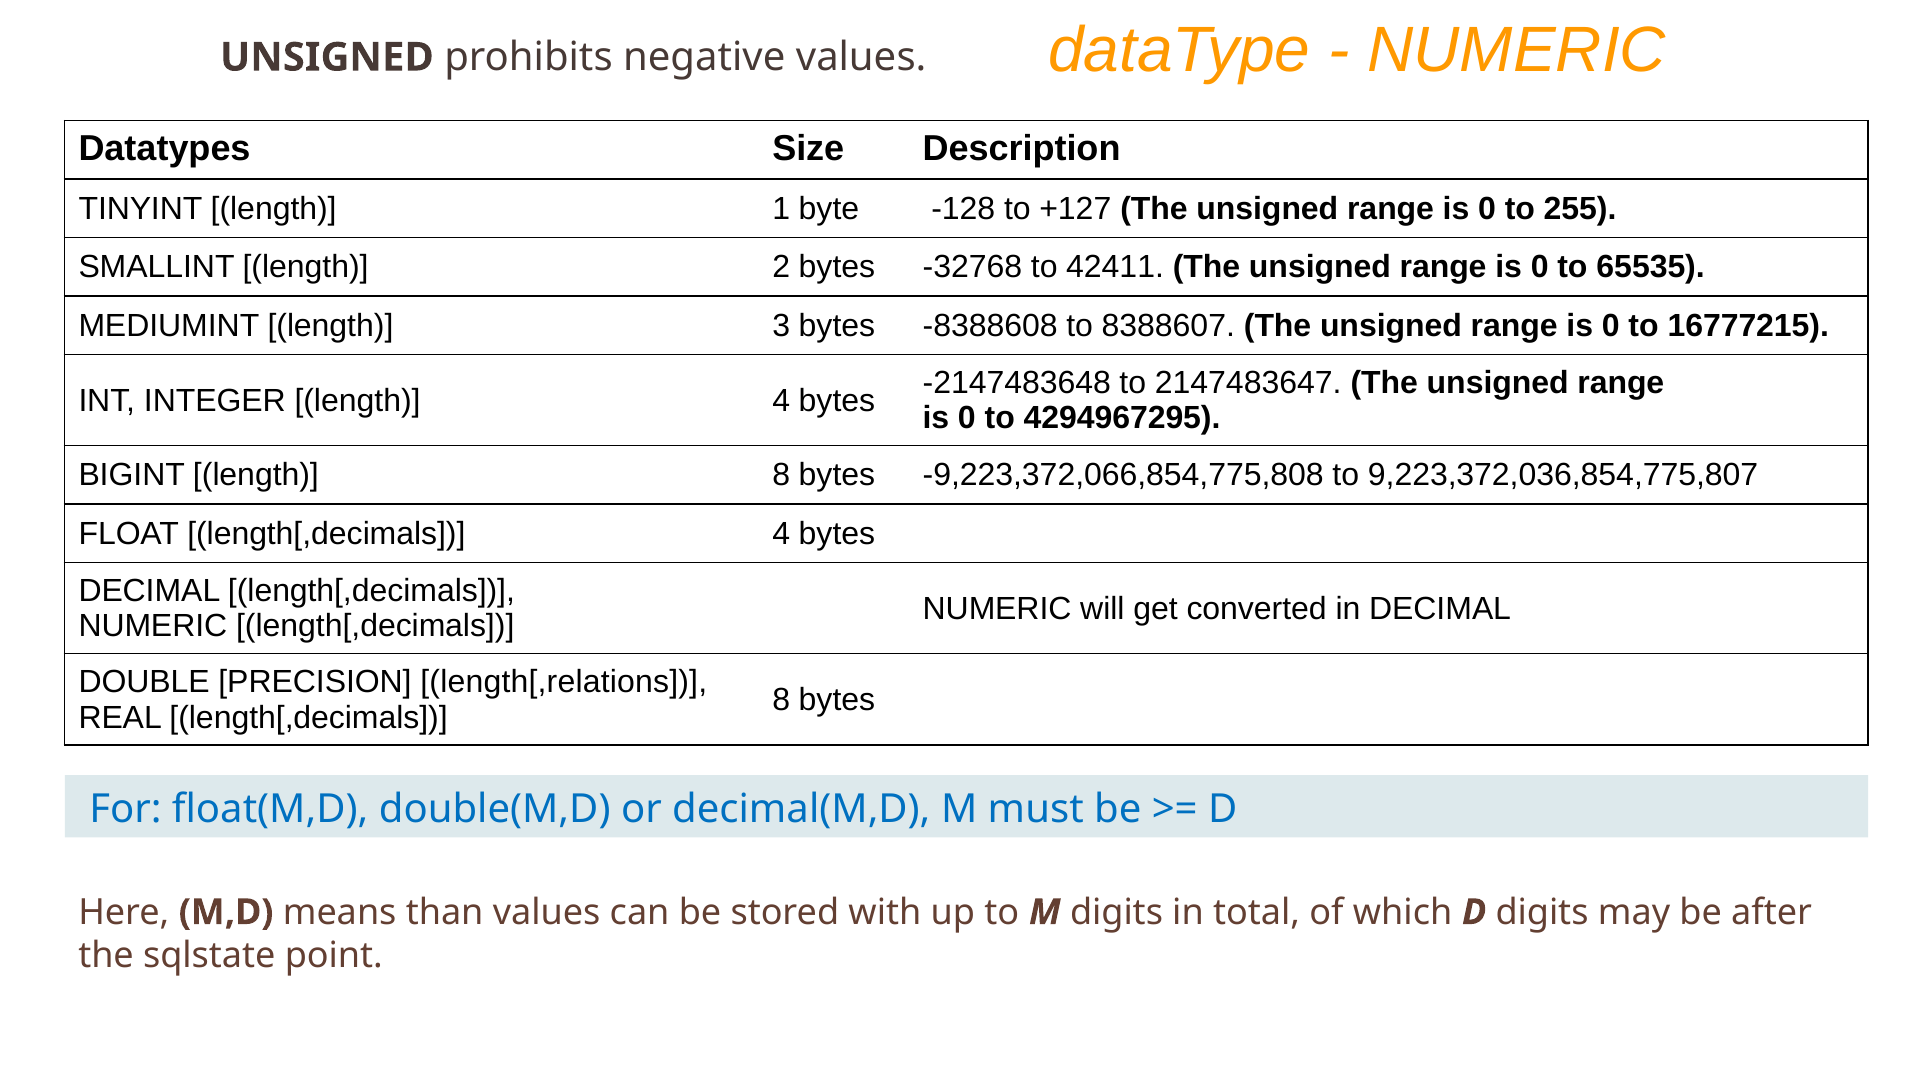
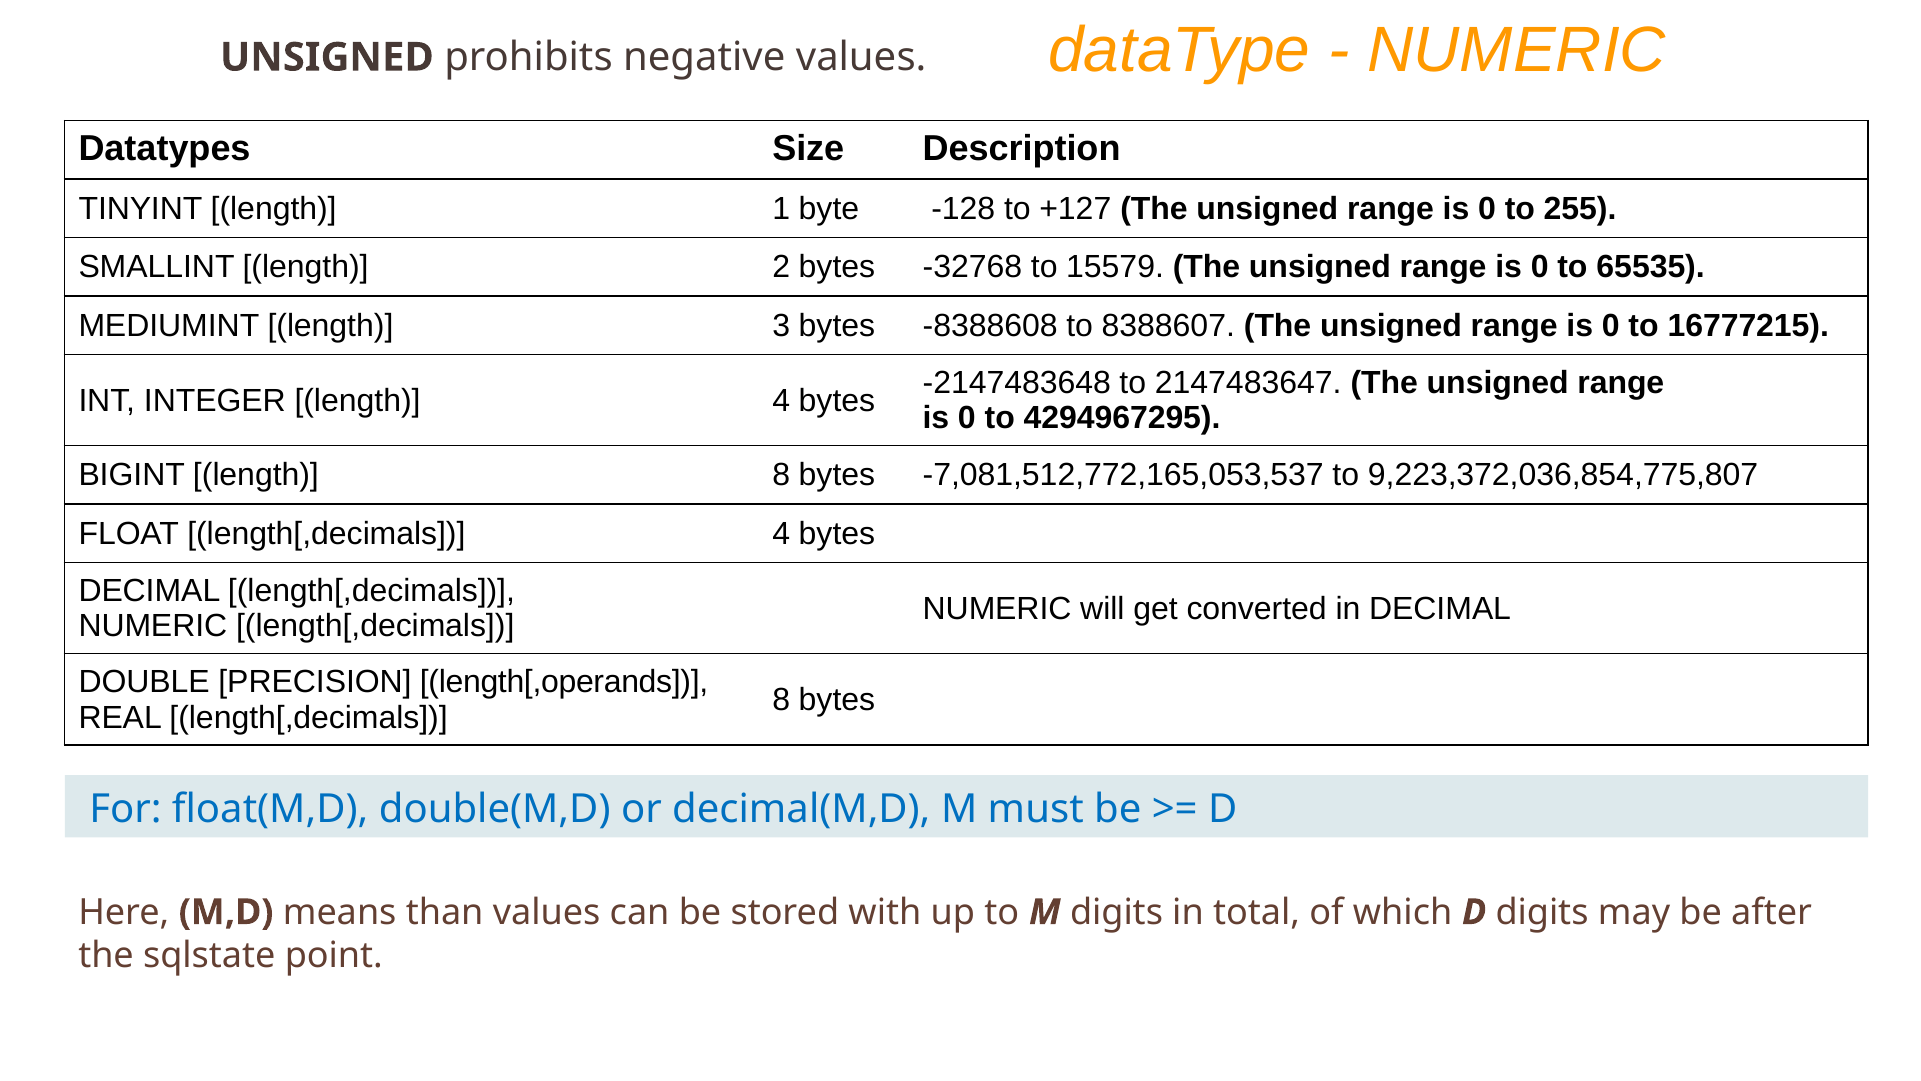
42411: 42411 -> 15579 (1115, 267)
-9,223,372,066,854,775,808: -9,223,372,066,854,775,808 -> -7,081,512,772,165,053,537 (1123, 475)
length[,relations: length[,relations -> length[,operands (564, 682)
